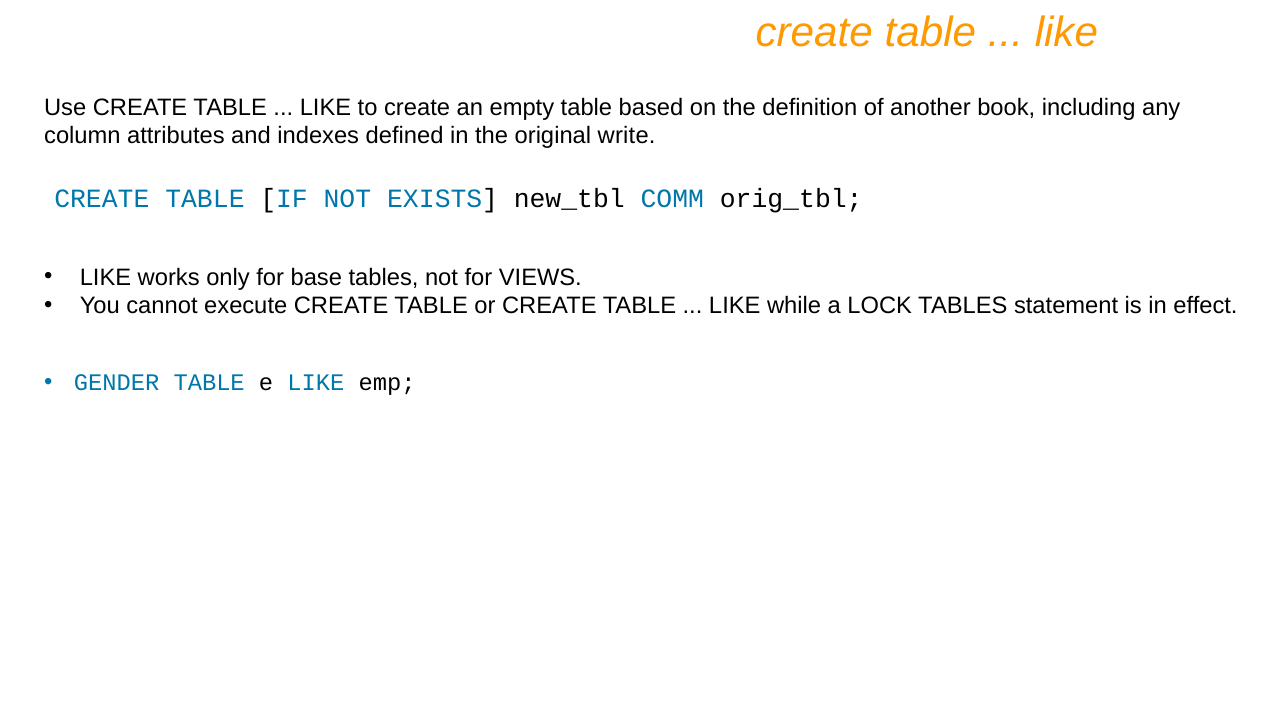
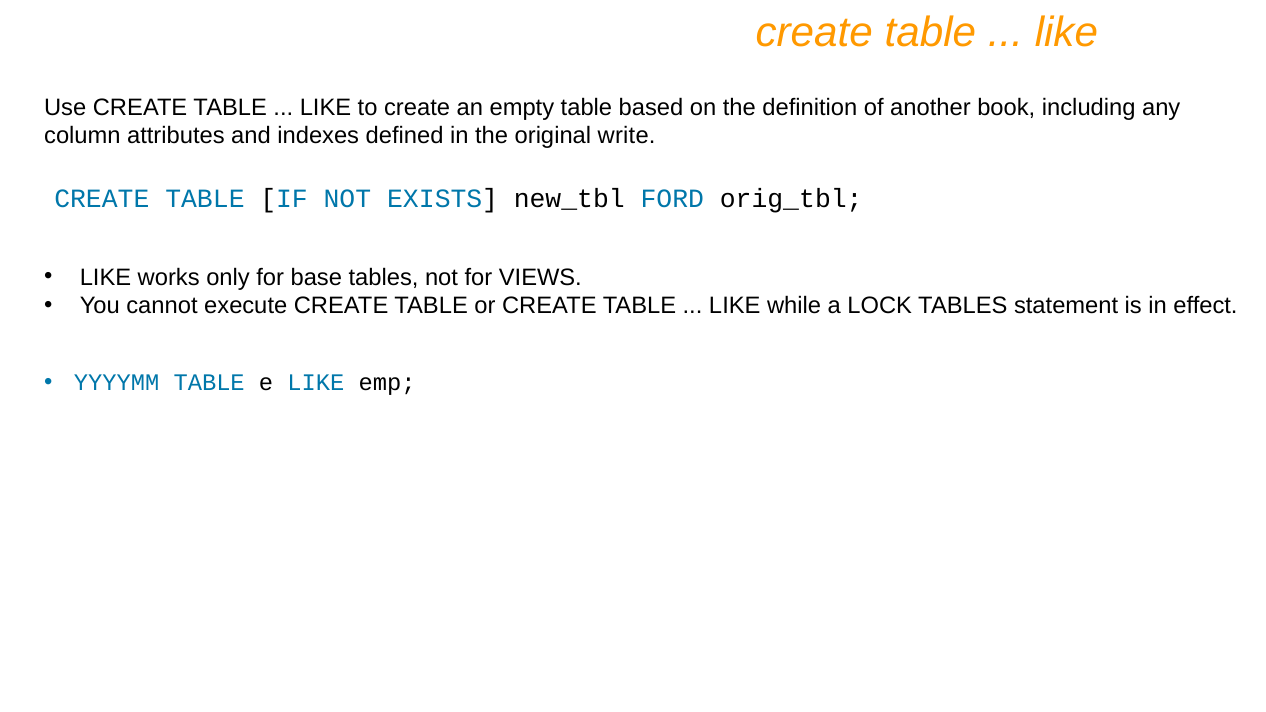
COMM: COMM -> FORD (672, 199)
GENDER: GENDER -> YYYYMM (117, 383)
